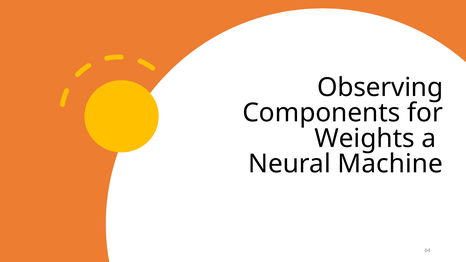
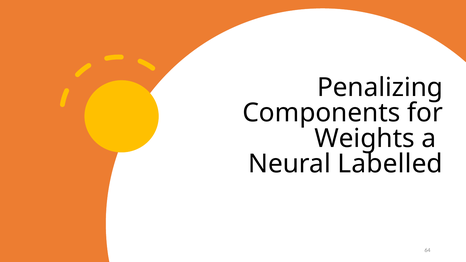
Observing: Observing -> Penalizing (380, 88)
Machine: Machine -> Labelled (390, 164)
